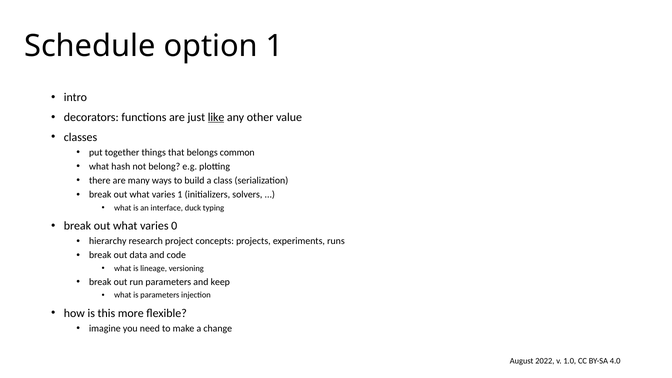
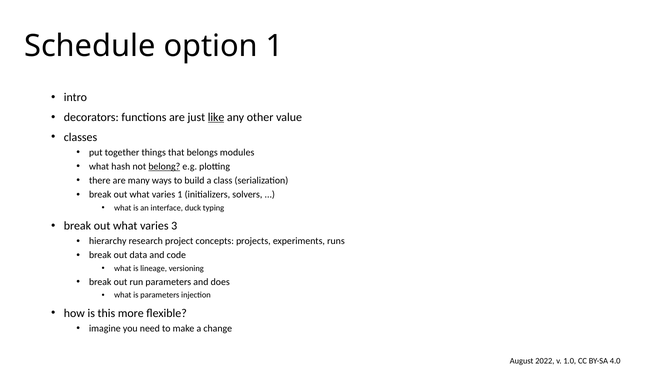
common: common -> modules (237, 152)
belong underline: none -> present (164, 166)
0: 0 -> 3 (174, 226)
keep: keep -> does (220, 282)
